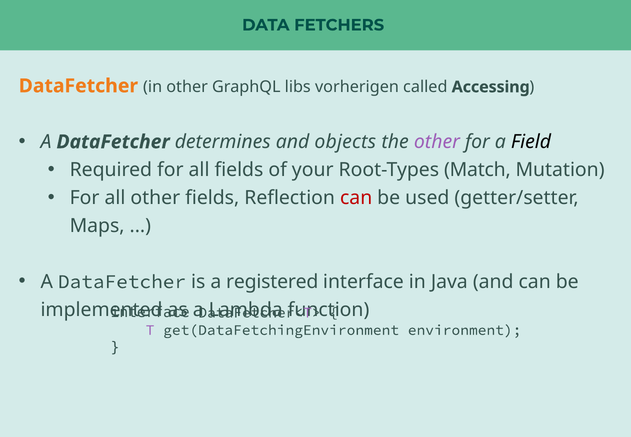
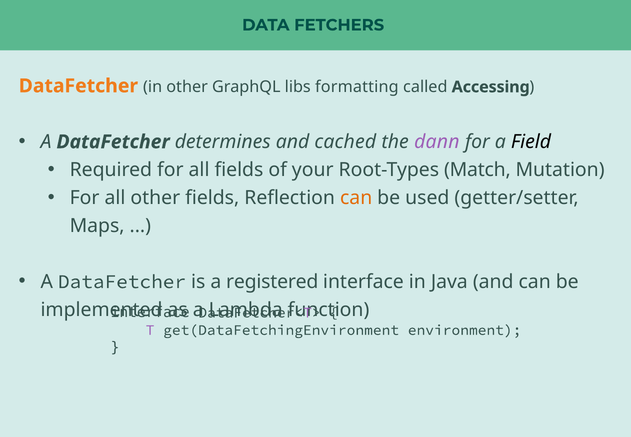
vorherigen: vorherigen -> formatting (357, 87)
objects: objects -> cached (345, 142)
the other: other -> dann (437, 142)
can colour: red -> orange (356, 198)
